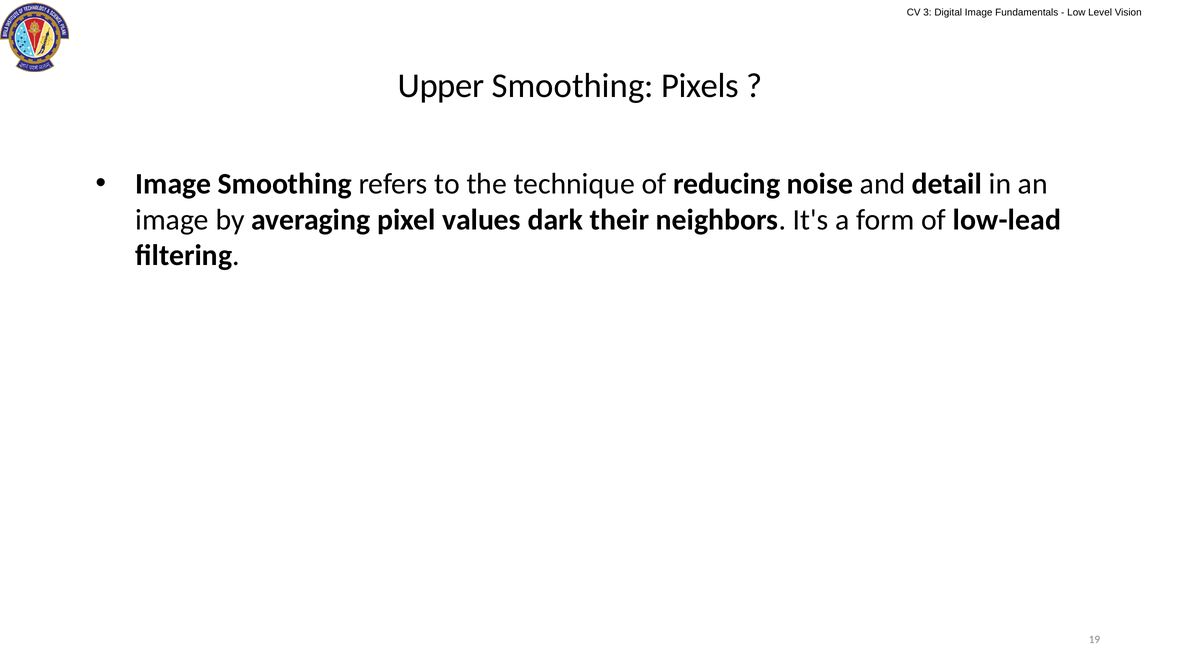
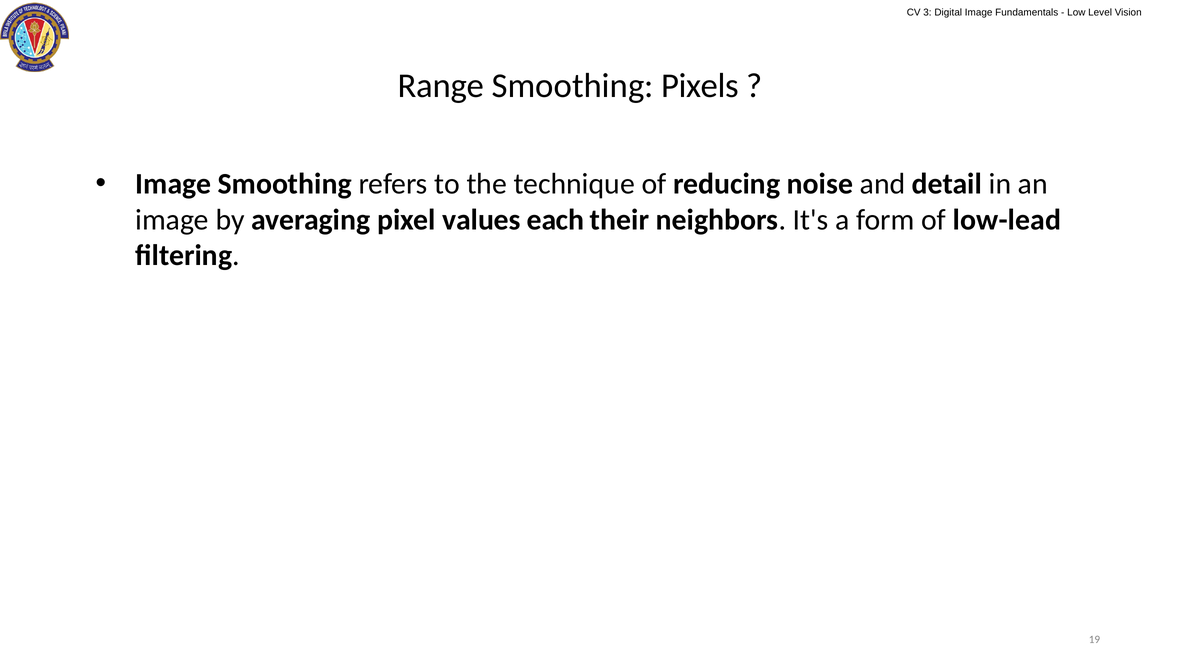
Upper: Upper -> Range (441, 86)
dark: dark -> each (556, 220)
